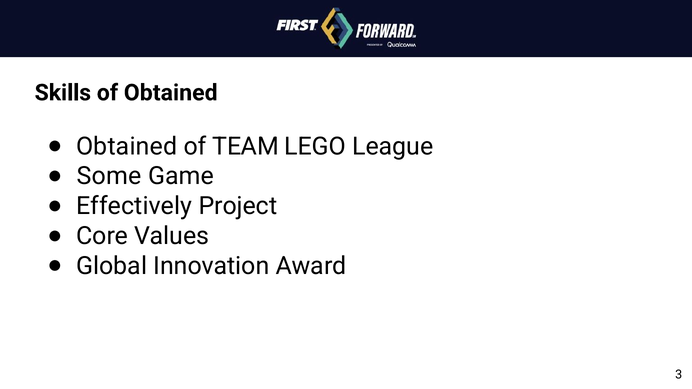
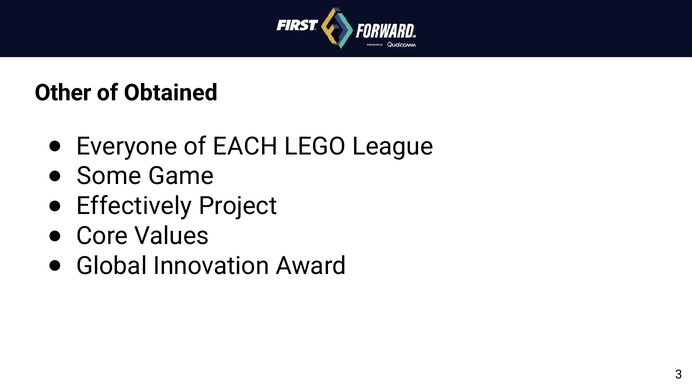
Skills: Skills -> Other (63, 93)
Obtained: Obtained -> Everyone (127, 146)
TEAM: TEAM -> EACH (245, 146)
